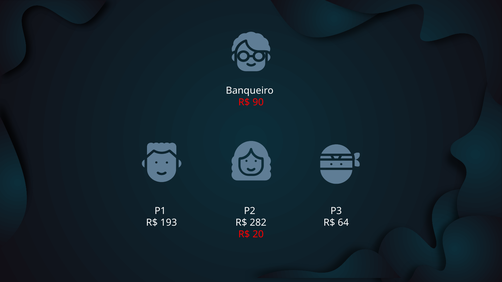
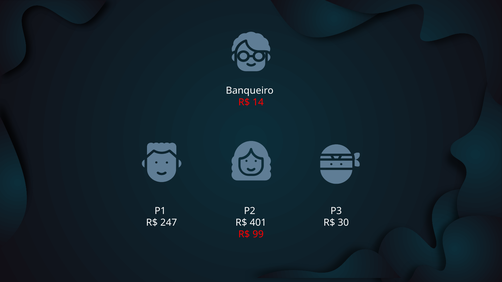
90: 90 -> 14 (258, 102)
193: 193 -> 247 (169, 223)
282: 282 -> 401 (258, 223)
64: 64 -> 30 (343, 223)
20: 20 -> 99 (258, 235)
